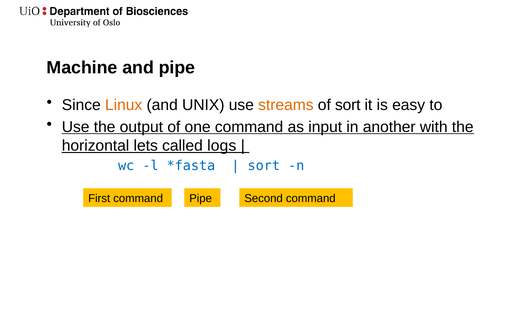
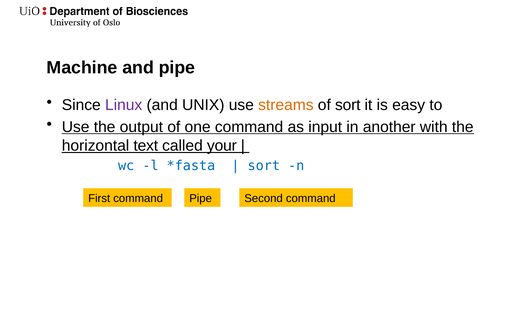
Linux colour: orange -> purple (124, 105)
lets: lets -> text (146, 145)
logs: logs -> your (222, 145)
